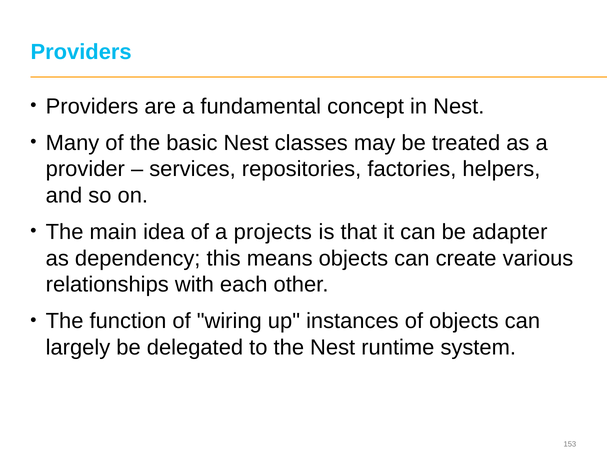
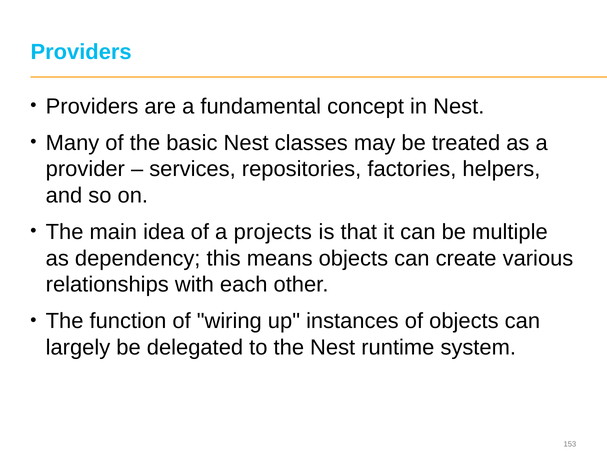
adapter: adapter -> multiple (510, 232)
